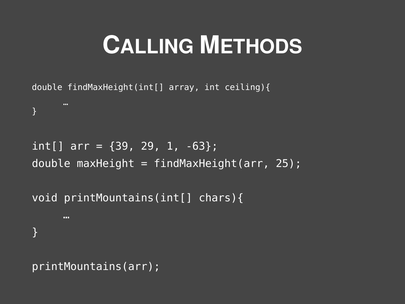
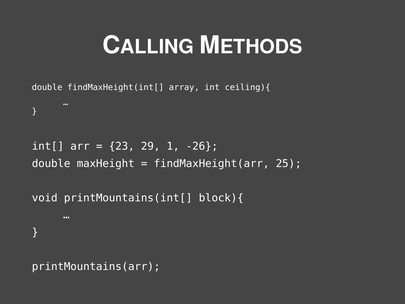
39: 39 -> 23 (122, 146)
-63: -63 -> -26 (202, 146)
chars){: chars){ -> block){ (221, 198)
